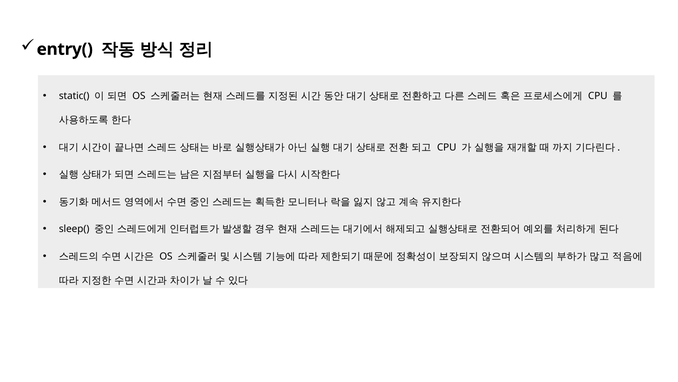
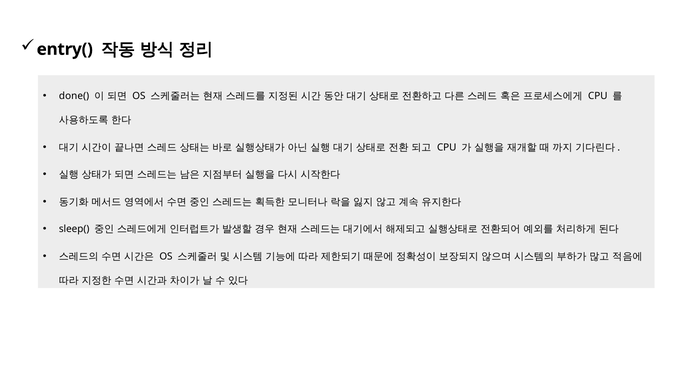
static(: static( -> done( (74, 96)
